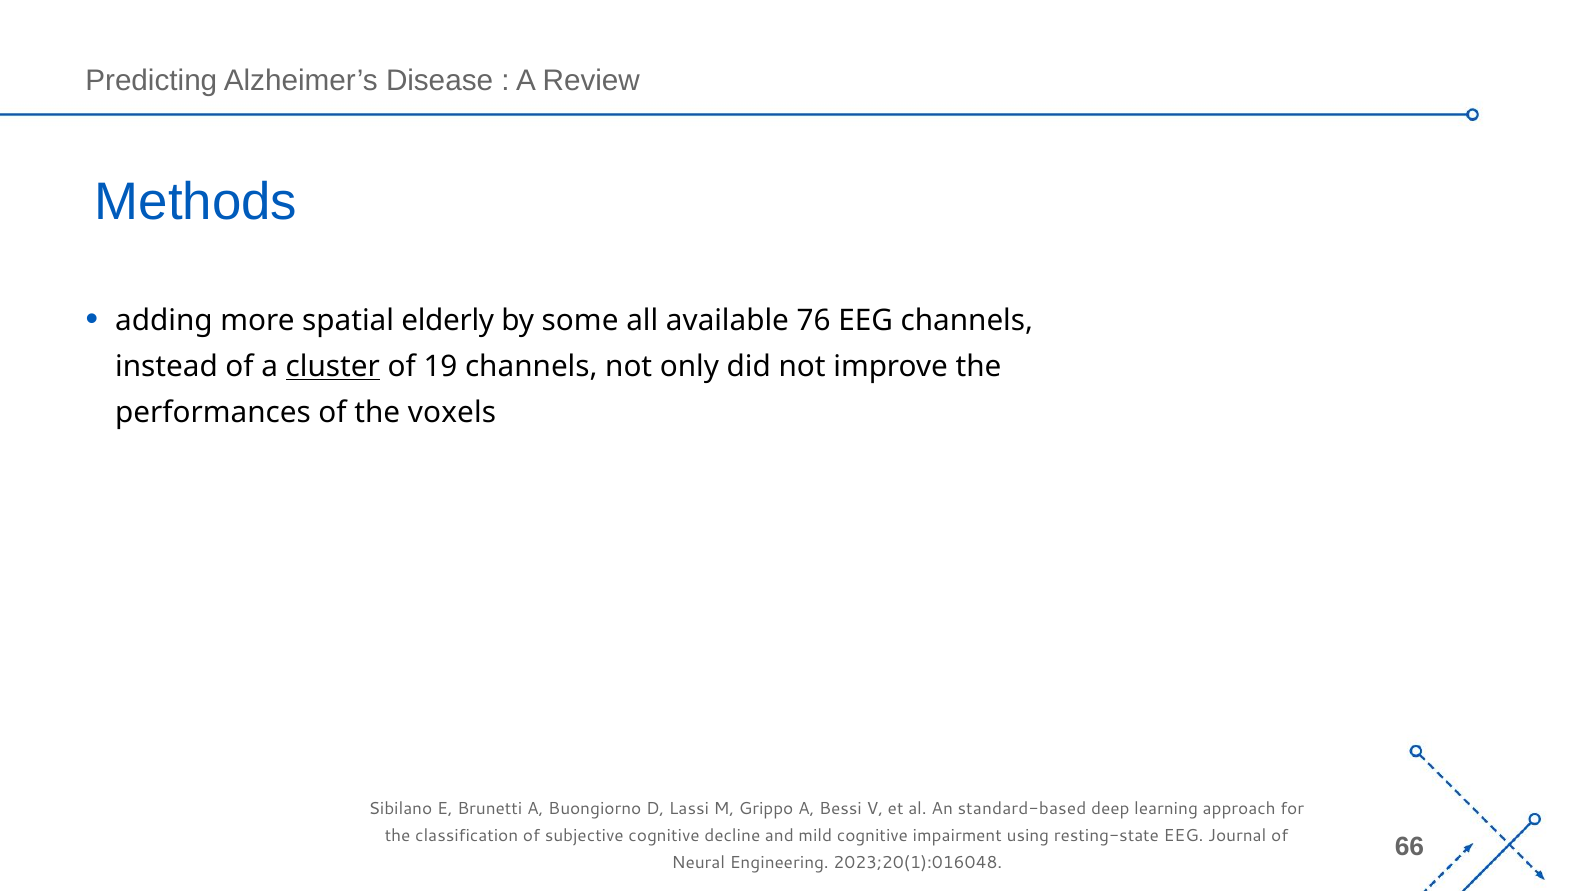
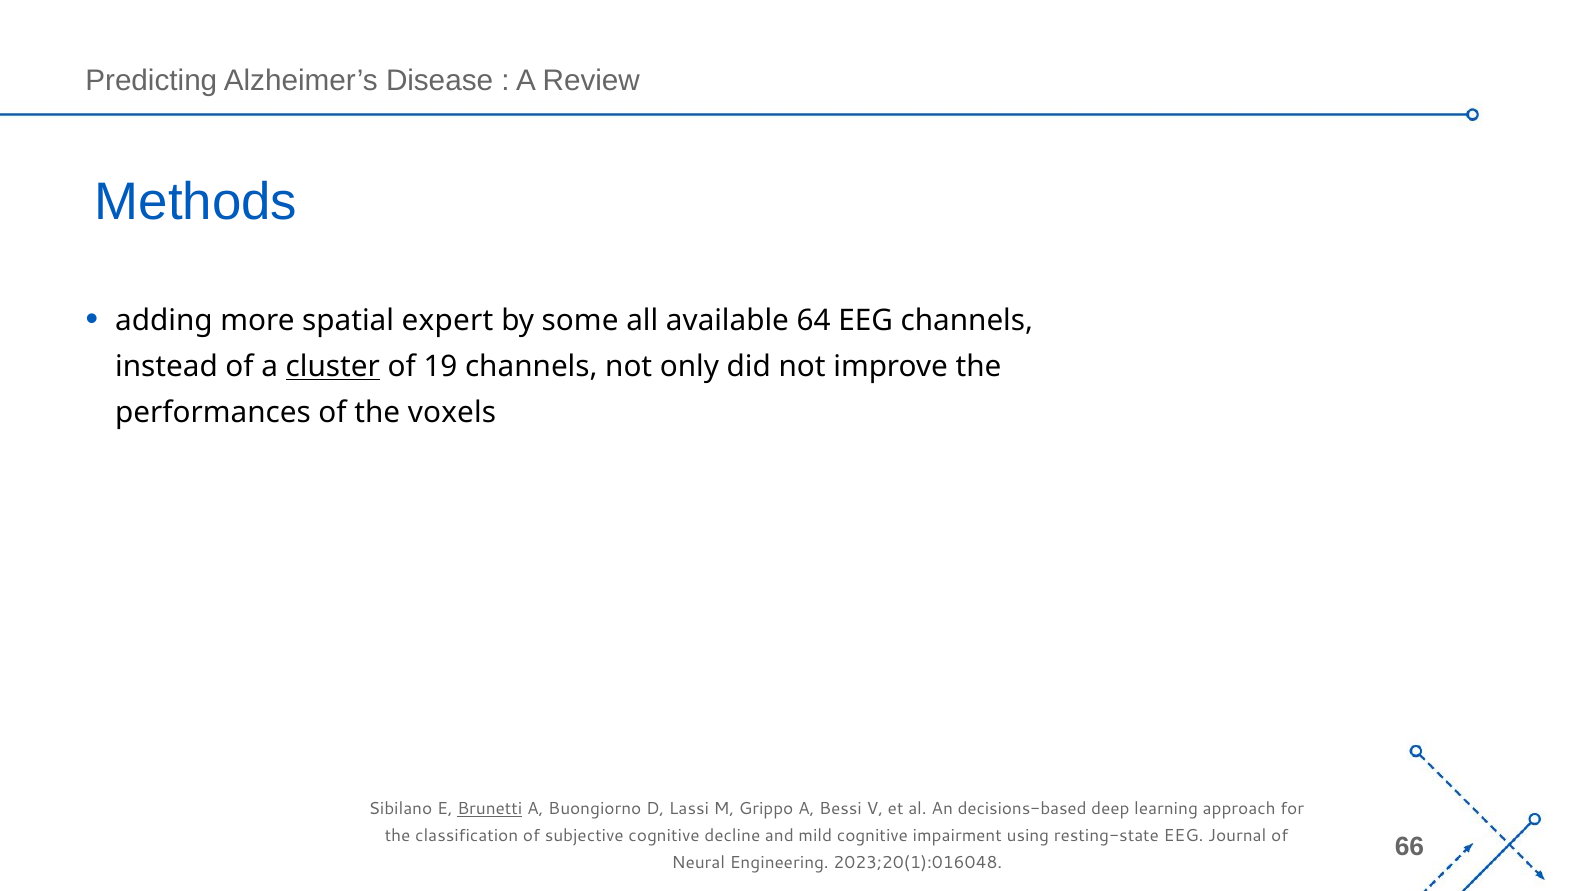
elderly: elderly -> expert (447, 320)
76: 76 -> 64 (814, 320)
Brunetti underline: none -> present (490, 809)
standard-based: standard-based -> decisions-based (1022, 809)
